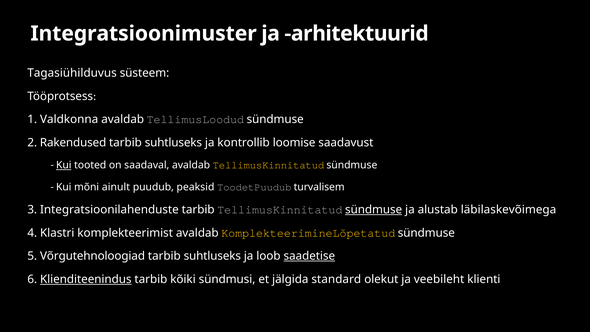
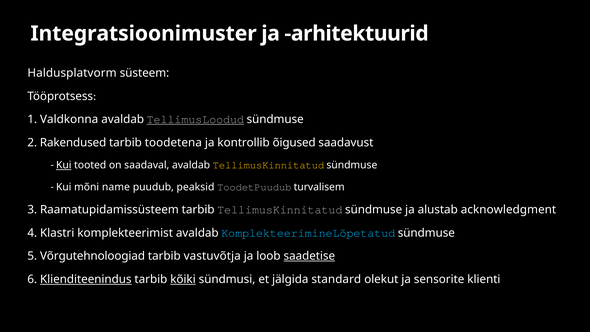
Tagasiühilduvus: Tagasiühilduvus -> Haldusplatvorm (72, 73)
TellimusLoodud underline: none -> present (195, 119)
suhtluseks: suhtluseks -> toodetena (173, 143)
loomise: loomise -> õigused (294, 143)
ainult: ainult -> name (116, 187)
Integratsioonilahenduste: Integratsioonilahenduste -> Raamatupidamissüsteem (109, 210)
sündmuse underline: present -> none (374, 210)
läbilaskevõimega: läbilaskevõimega -> acknowledgment (508, 210)
KomplekteerimineLõpetatud colour: yellow -> light blue (308, 233)
suhtluseks: suhtluseks -> vastuvõtja (212, 256)
kõiki underline: none -> present (183, 279)
veebileht: veebileht -> sensorite (439, 279)
